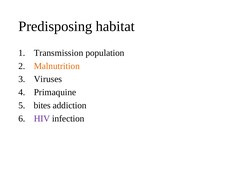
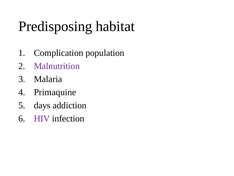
Transmission: Transmission -> Complication (59, 53)
Malnutrition colour: orange -> purple (57, 66)
Viruses: Viruses -> Malaria (48, 79)
bites: bites -> days (42, 105)
